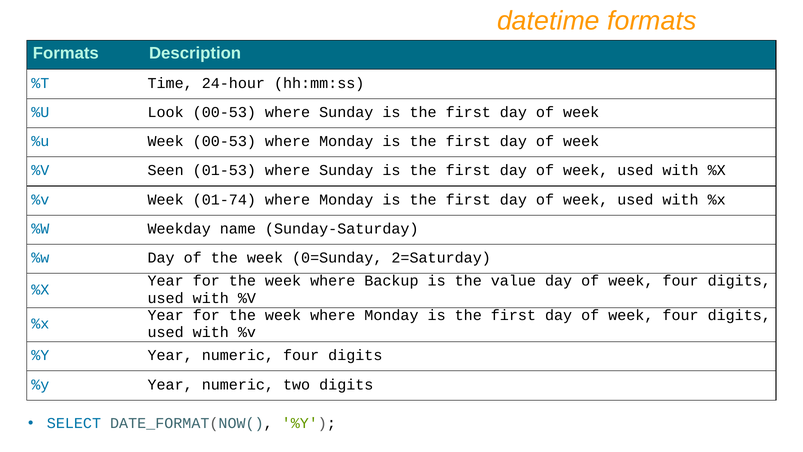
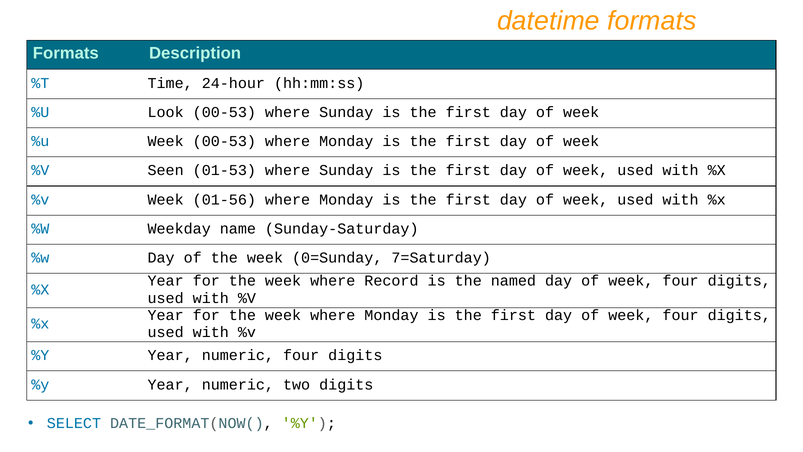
01-74: 01-74 -> 01-56 (224, 199)
2=Saturday: 2=Saturday -> 7=Saturday (441, 258)
Backup: Backup -> Record (391, 281)
value: value -> named (513, 281)
